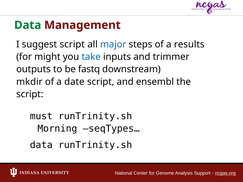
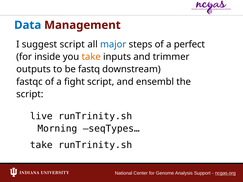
Data colour: green -> blue (28, 25)
results: results -> perfect (189, 44)
might: might -> inside (47, 57)
take colour: blue -> orange (91, 57)
mkdir: mkdir -> fastqc (29, 82)
date: date -> fight (74, 82)
must: must -> live (41, 116)
data: data -> take (41, 145)
